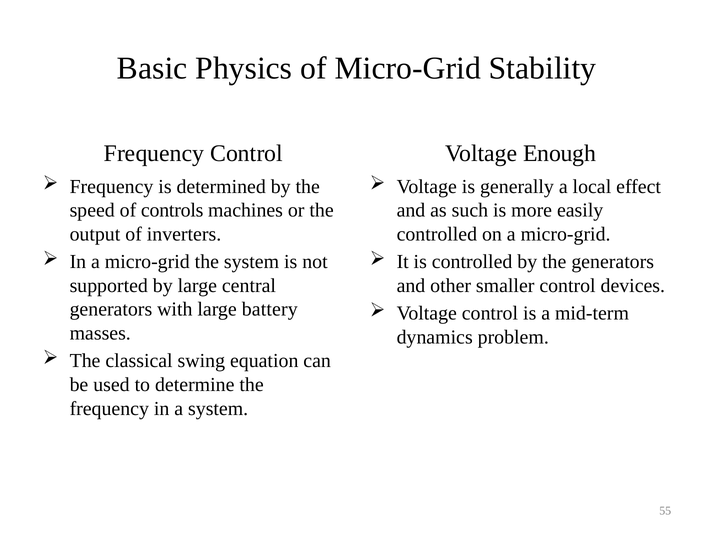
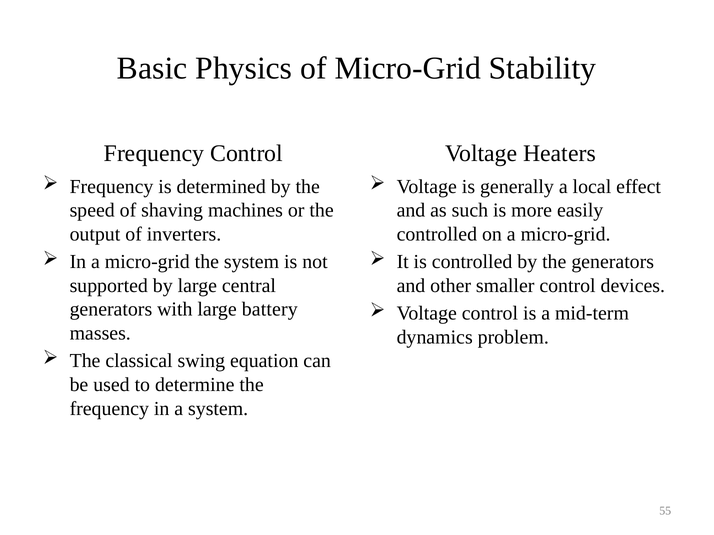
Enough: Enough -> Heaters (560, 154)
controls: controls -> shaving (172, 210)
